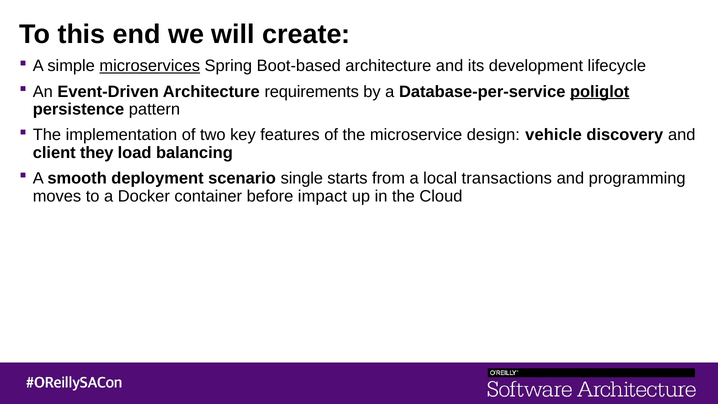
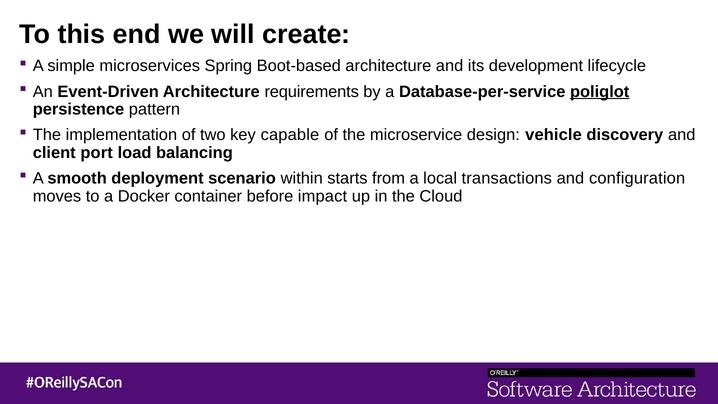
microservices underline: present -> none (150, 66)
features: features -> capable (290, 135)
they: they -> port (97, 153)
single: single -> within (302, 178)
programming: programming -> configuration (637, 178)
